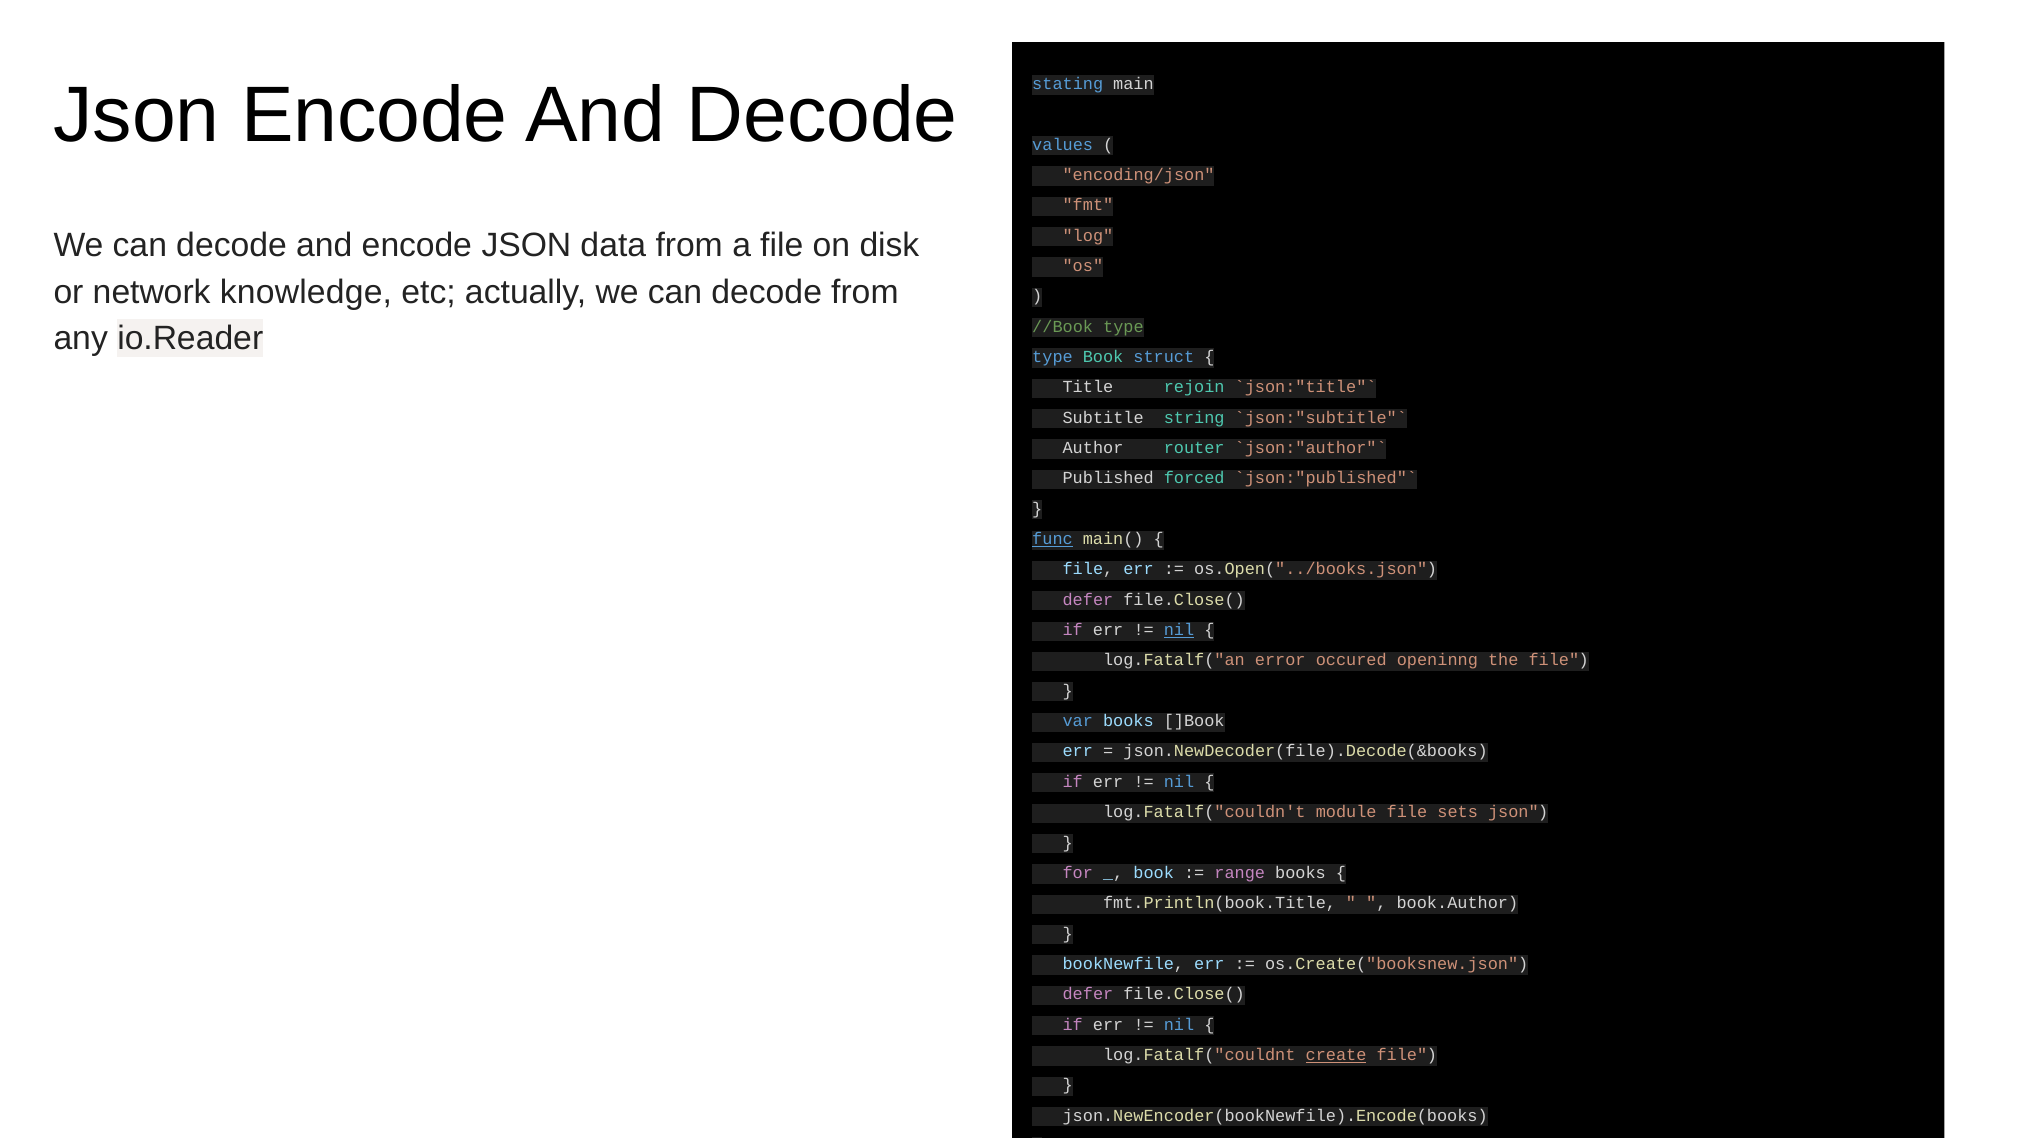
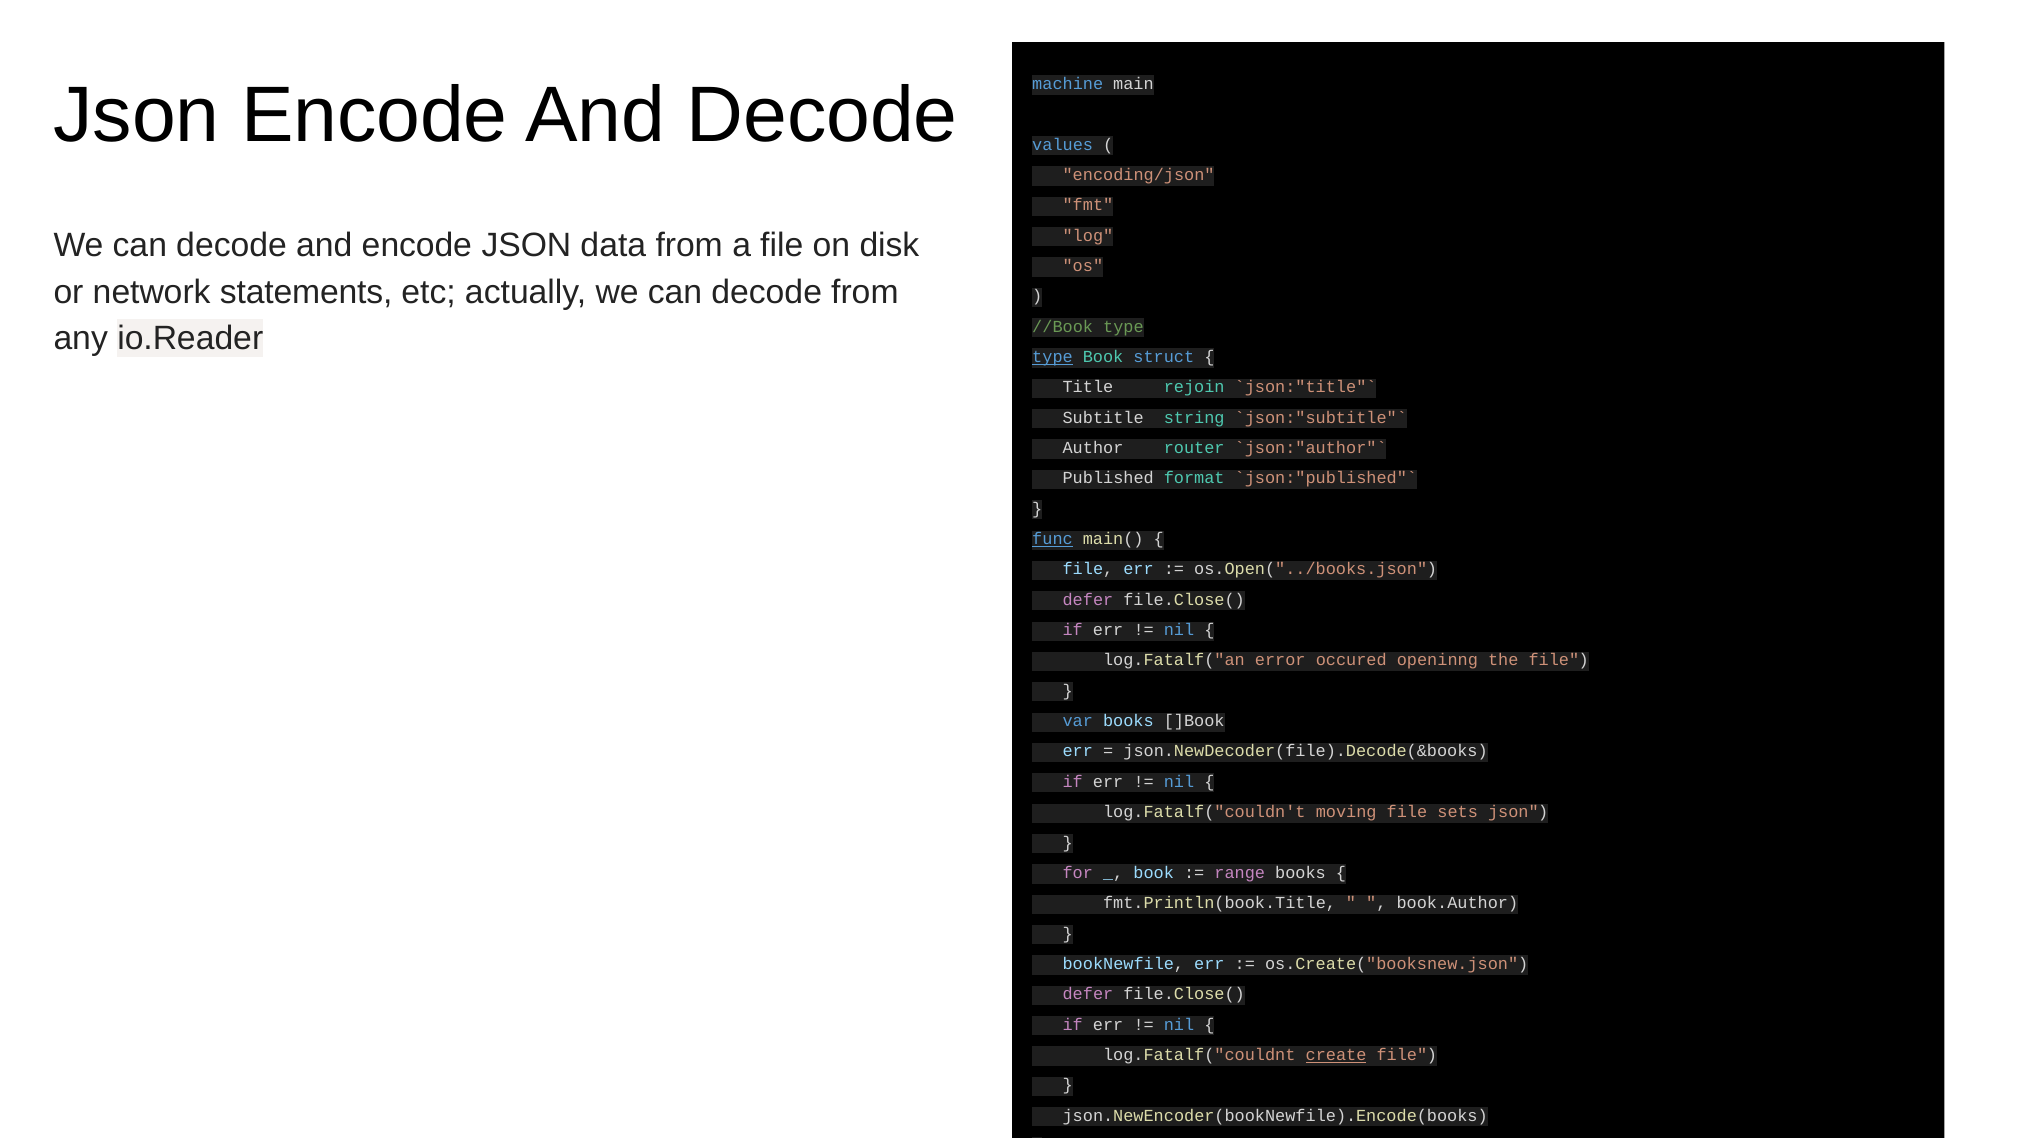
stating: stating -> machine (1068, 84)
knowledge: knowledge -> statements (306, 292)
type underline: none -> present (1053, 357)
forced: forced -> format (1194, 479)
nil underline: present -> none (1179, 630)
module: module -> moving (1346, 812)
